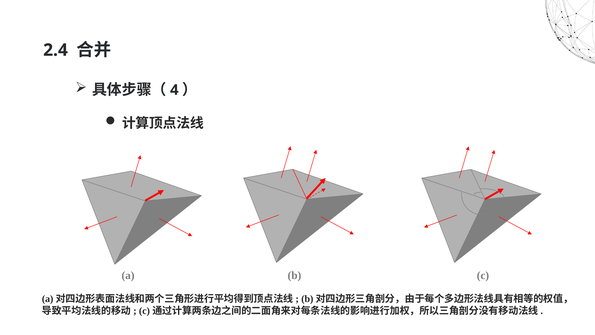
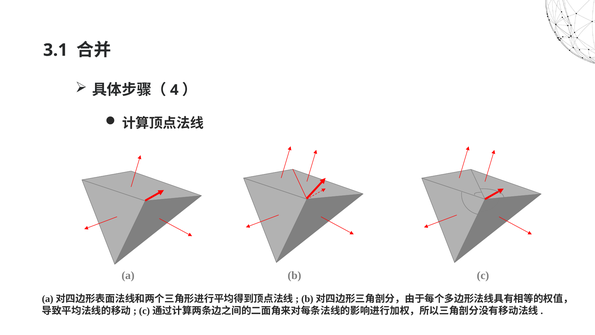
2.4: 2.4 -> 3.1 (55, 50)
